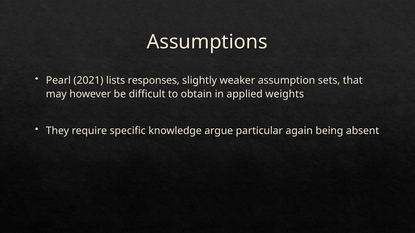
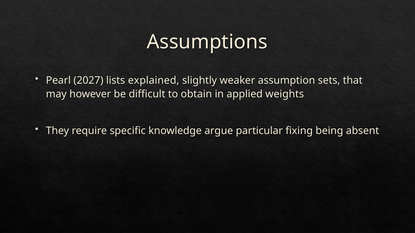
2021: 2021 -> 2027 (88, 80)
responses: responses -> explained (154, 80)
again: again -> fixing (299, 131)
